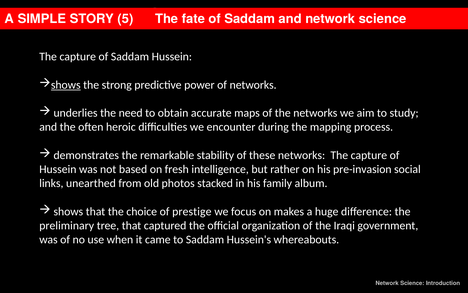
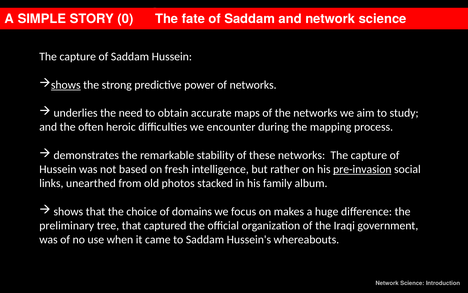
5: 5 -> 0 (125, 19)
pre-invasion underline: none -> present (362, 169)
prestige: prestige -> domains (192, 211)
